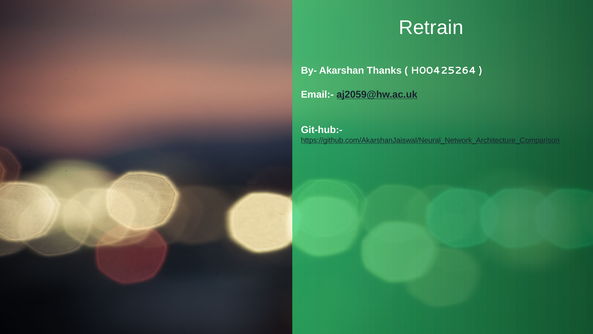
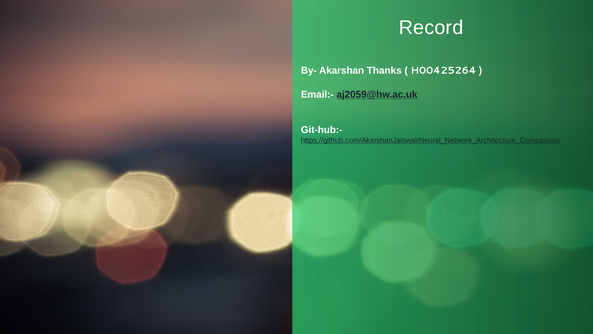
Retrain: Retrain -> Record (431, 28)
